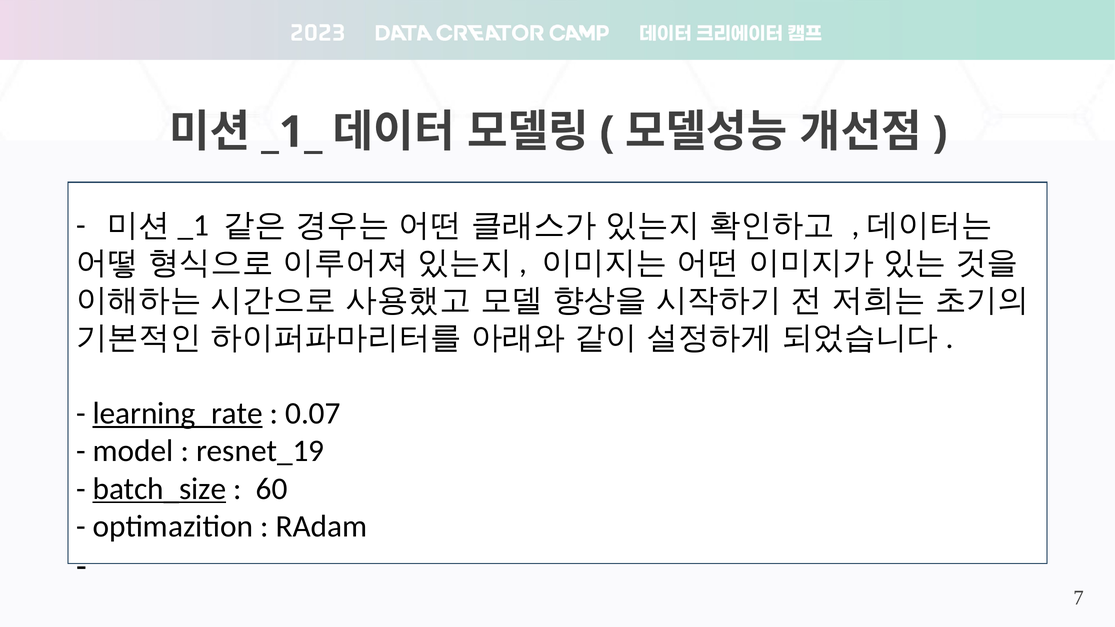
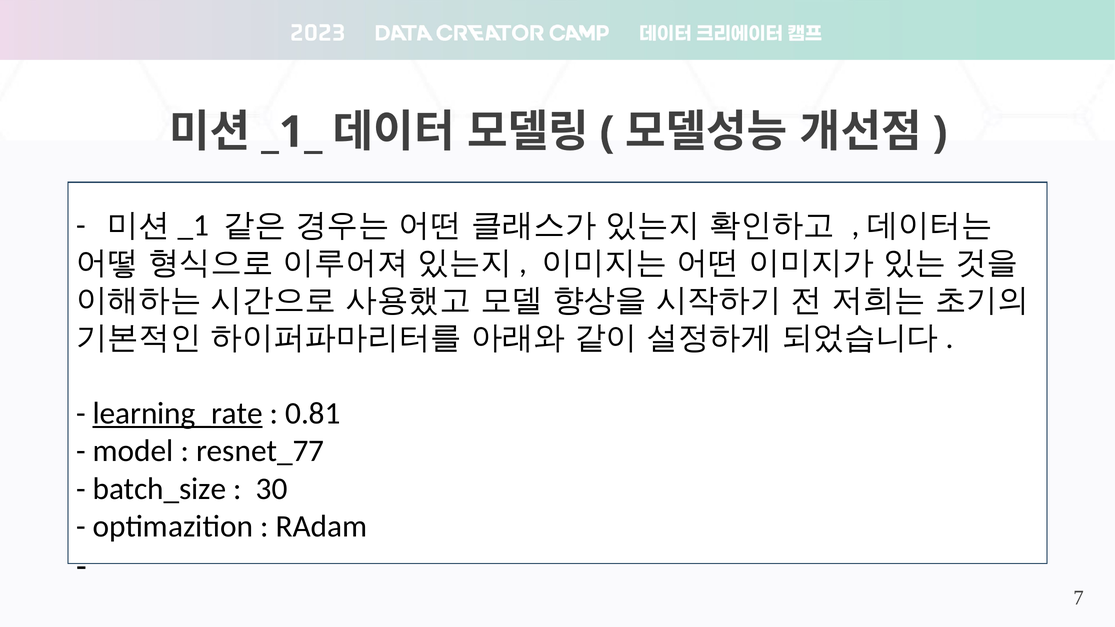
0.07: 0.07 -> 0.81 (313, 414)
resnet_19: resnet_19 -> resnet_77 (260, 451)
batch_size underline: present -> none (159, 489)
60: 60 -> 30 (272, 489)
